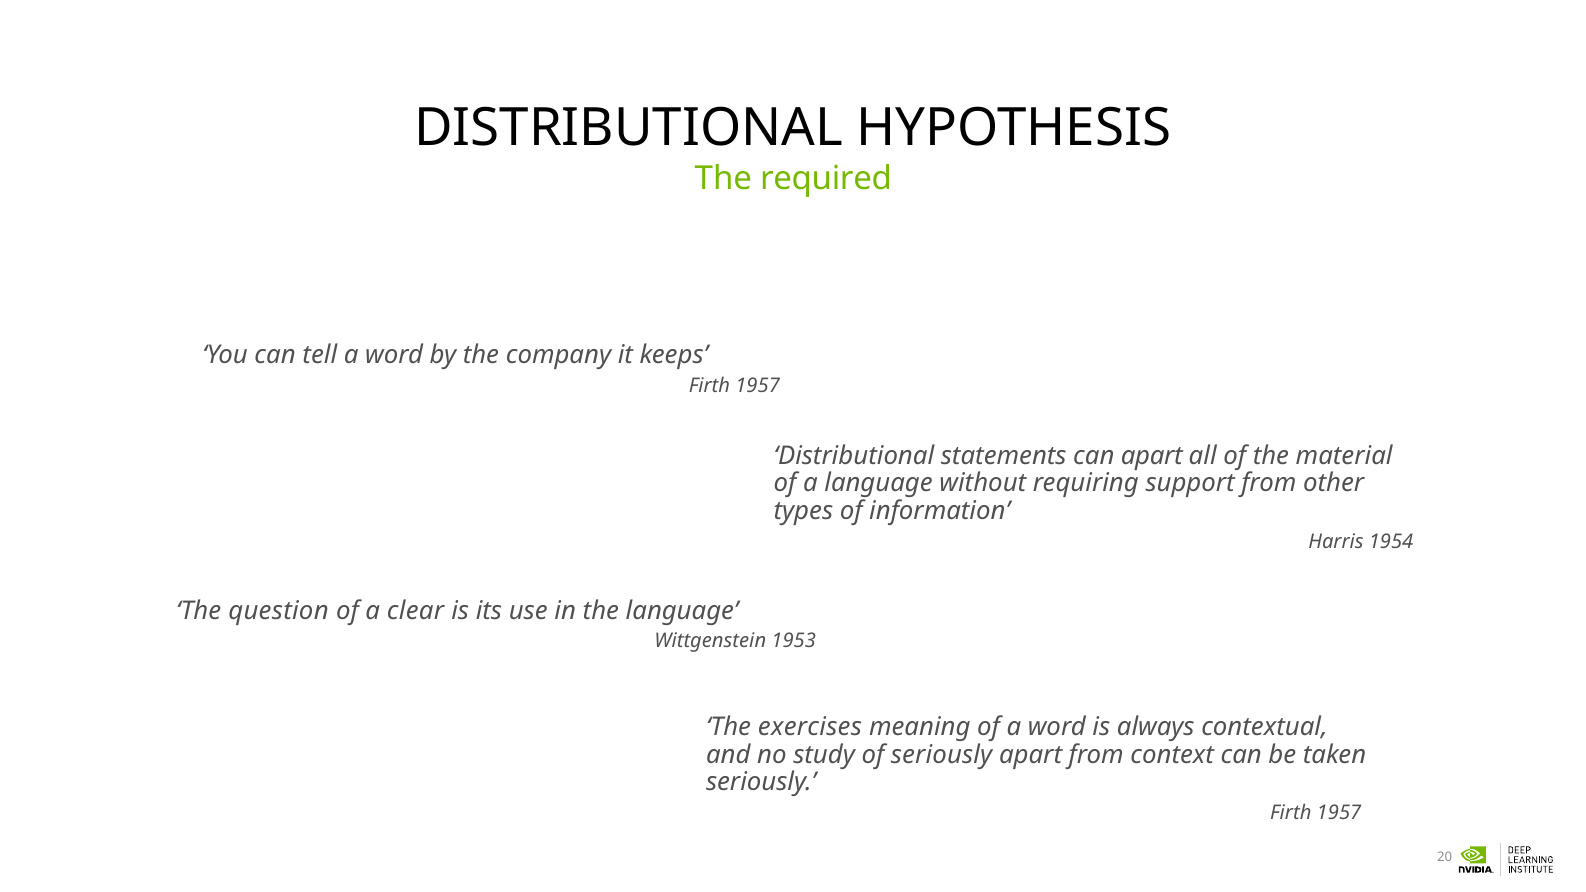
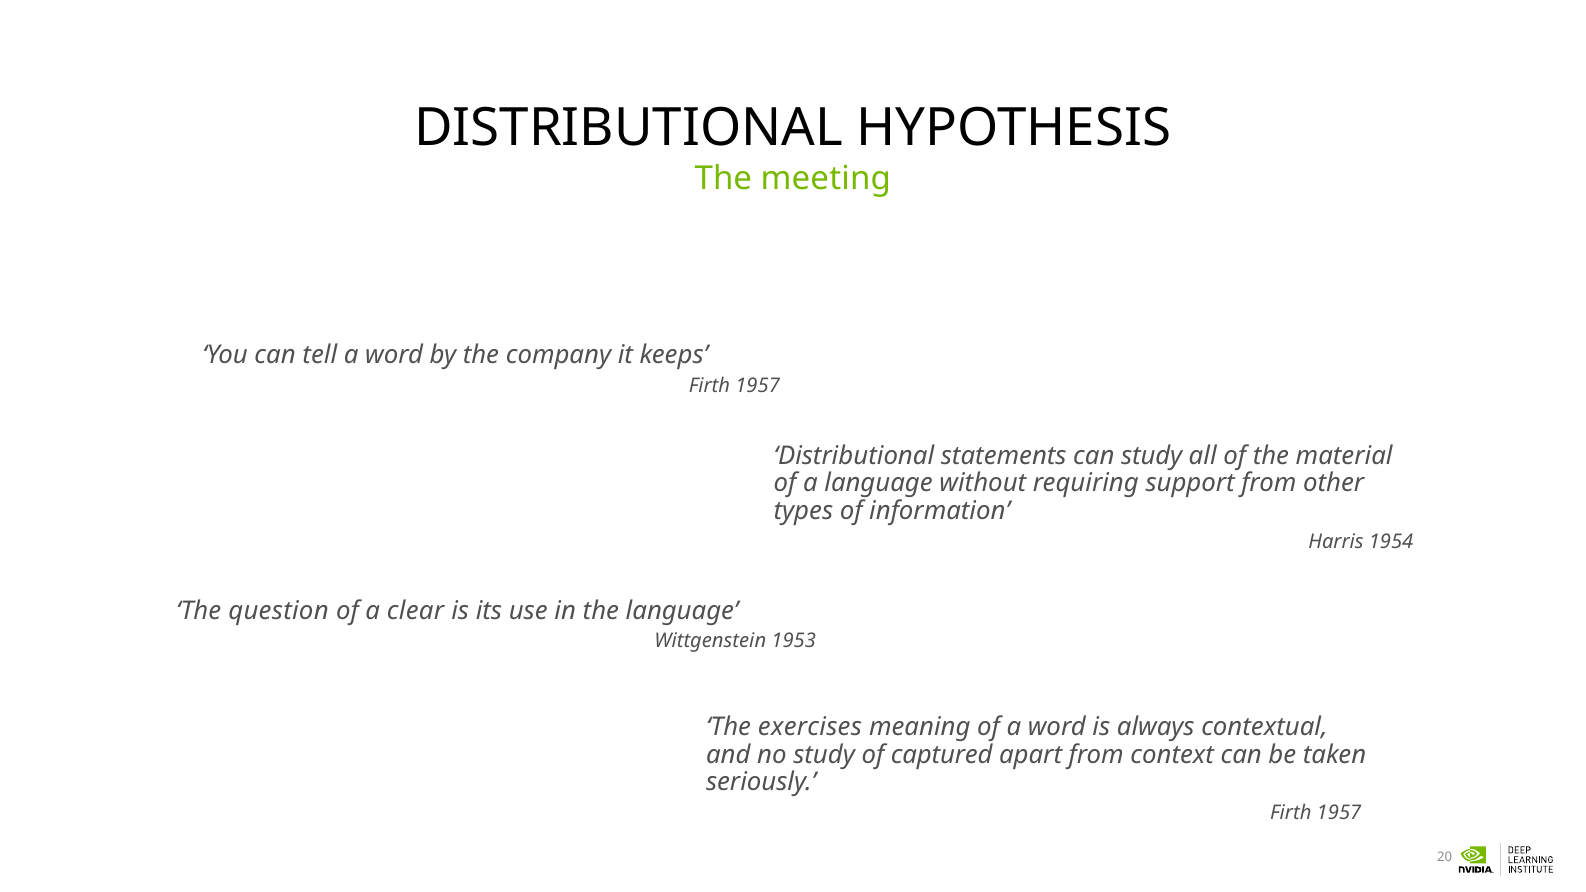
required: required -> meeting (826, 179)
can apart: apart -> study (1152, 456)
of seriously: seriously -> captured (942, 755)
